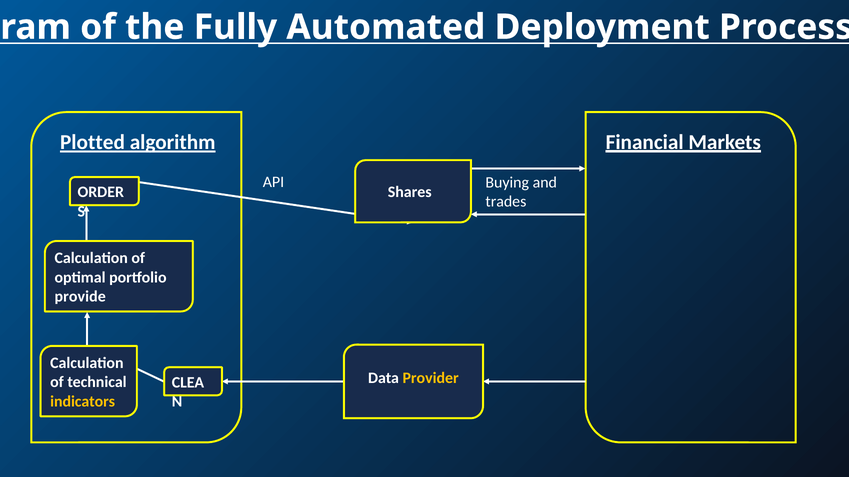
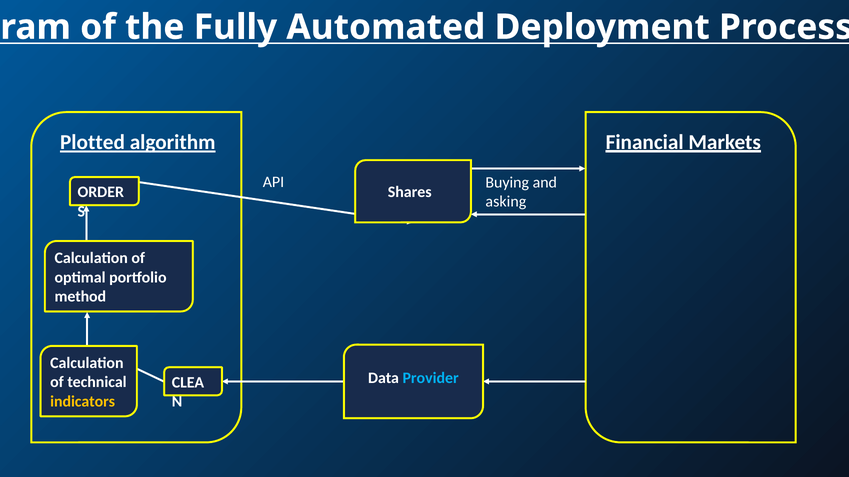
trades: trades -> asking (506, 202)
provide: provide -> method (80, 297)
Provider colour: yellow -> light blue (431, 378)
